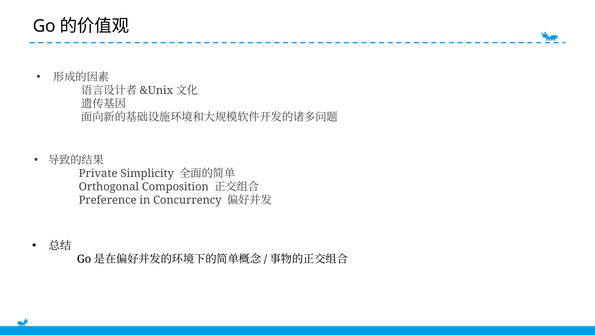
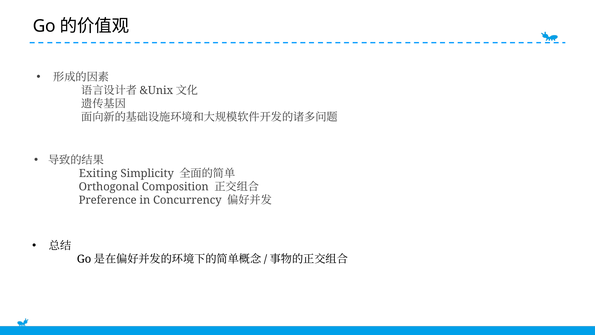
Private: Private -> Exiting (98, 173)
